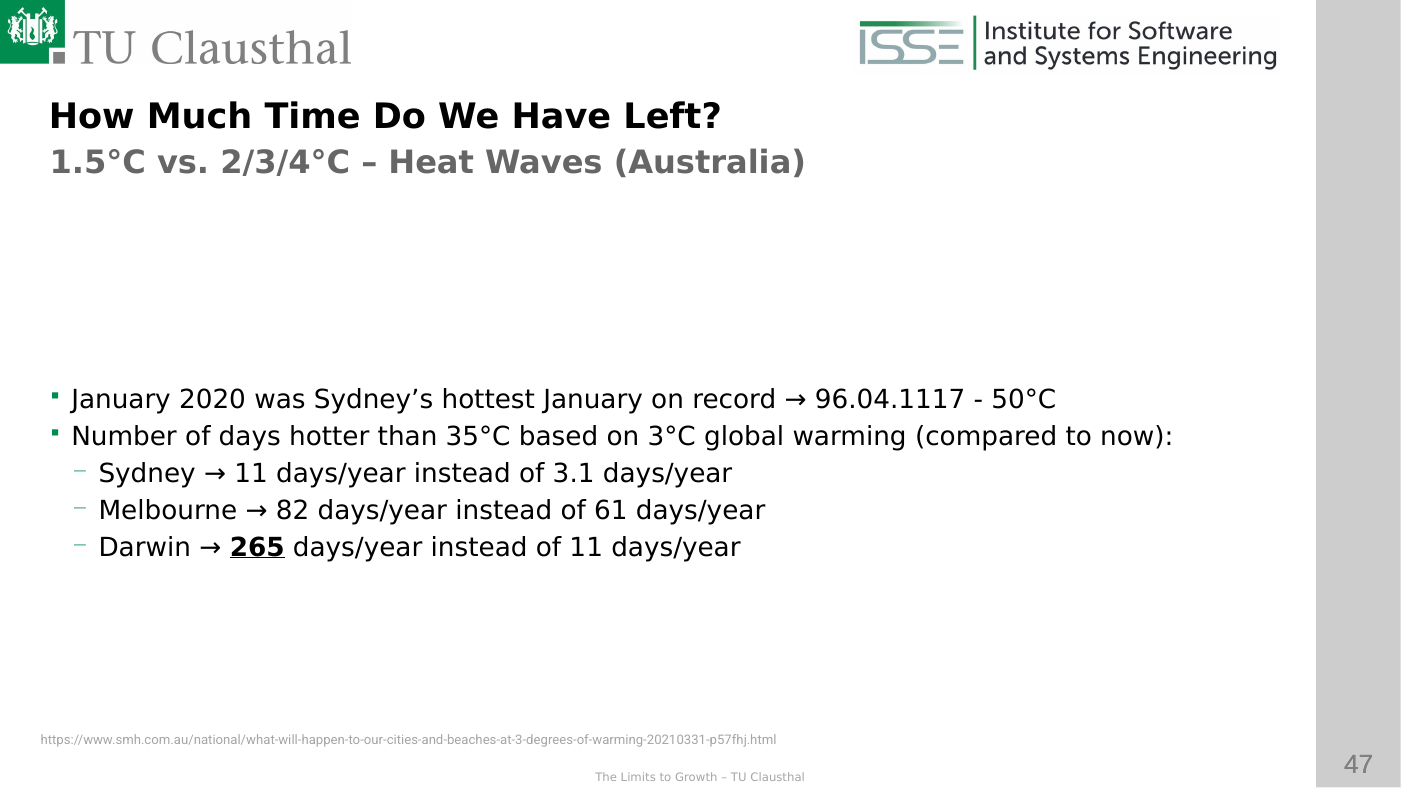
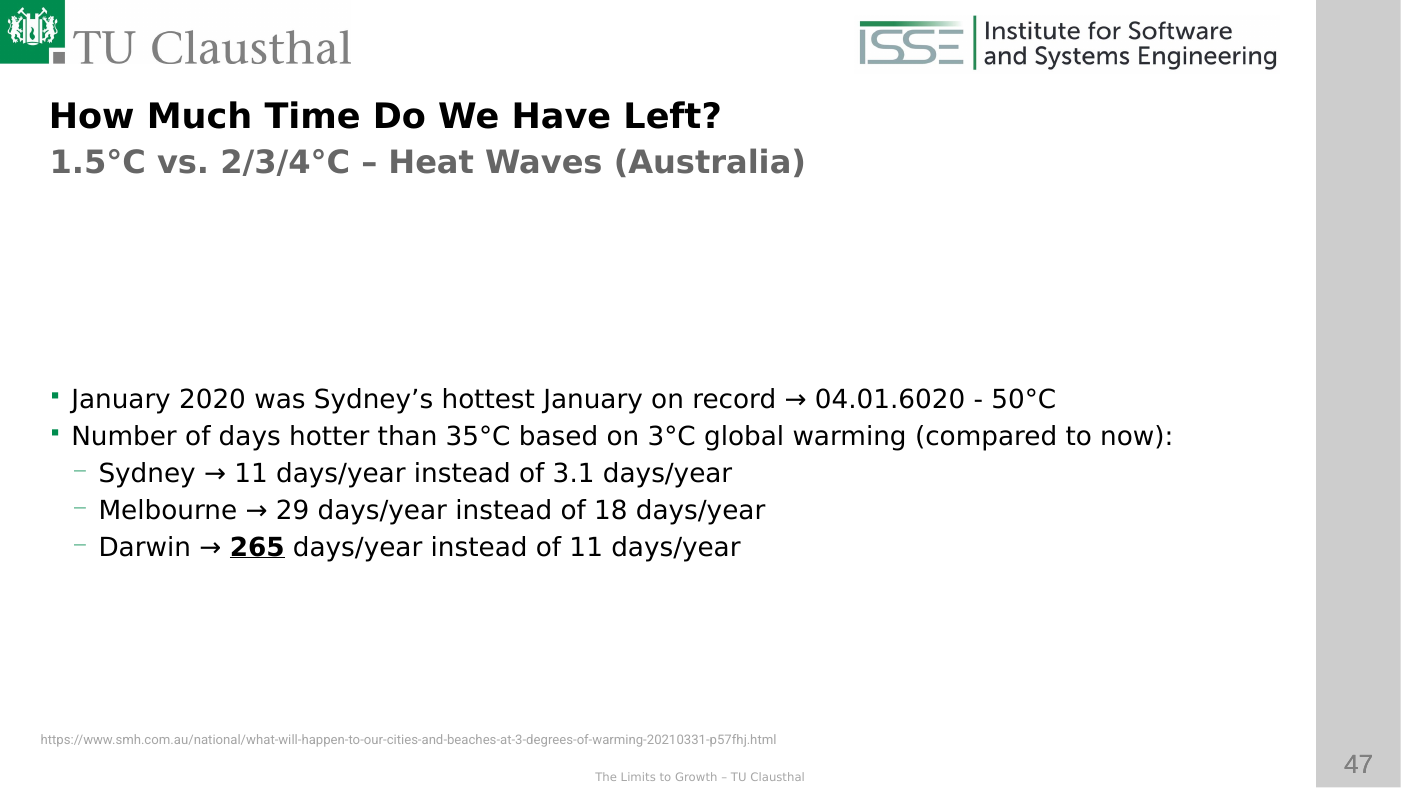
96.04.1117: 96.04.1117 -> 04.01.6020 (890, 400)
82: 82 -> 29 (293, 510)
61: 61 -> 18 (611, 510)
